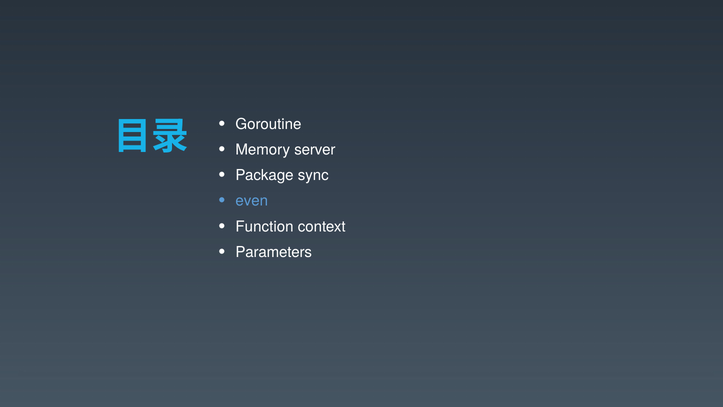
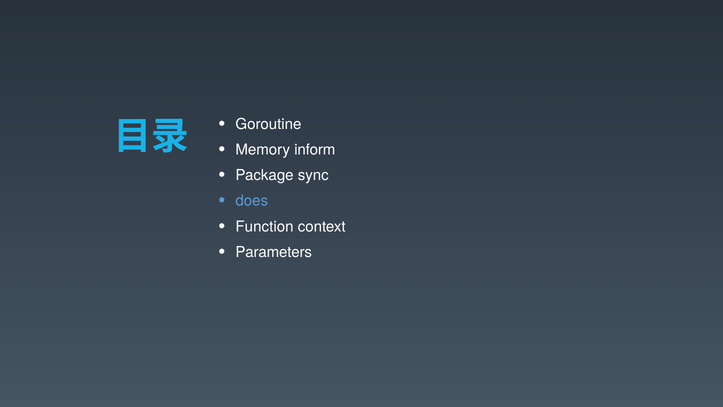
server: server -> inform (315, 150)
even: even -> does (252, 201)
